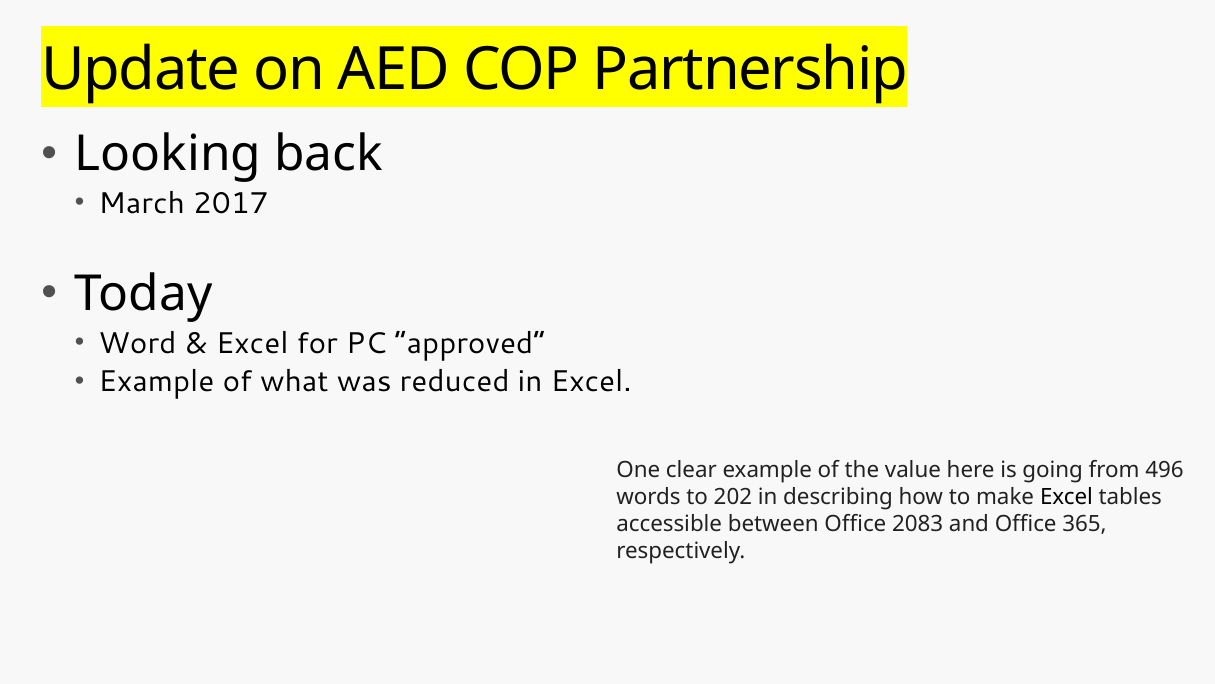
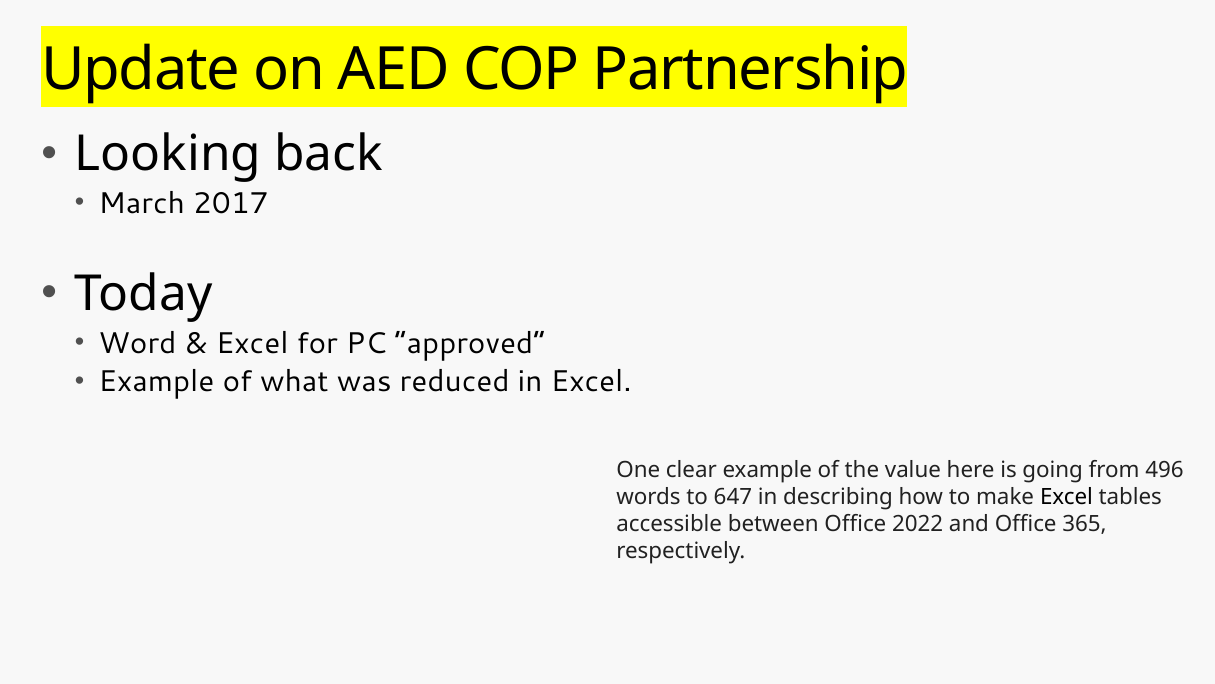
202: 202 -> 647 (733, 497)
2083: 2083 -> 2022 (918, 523)
